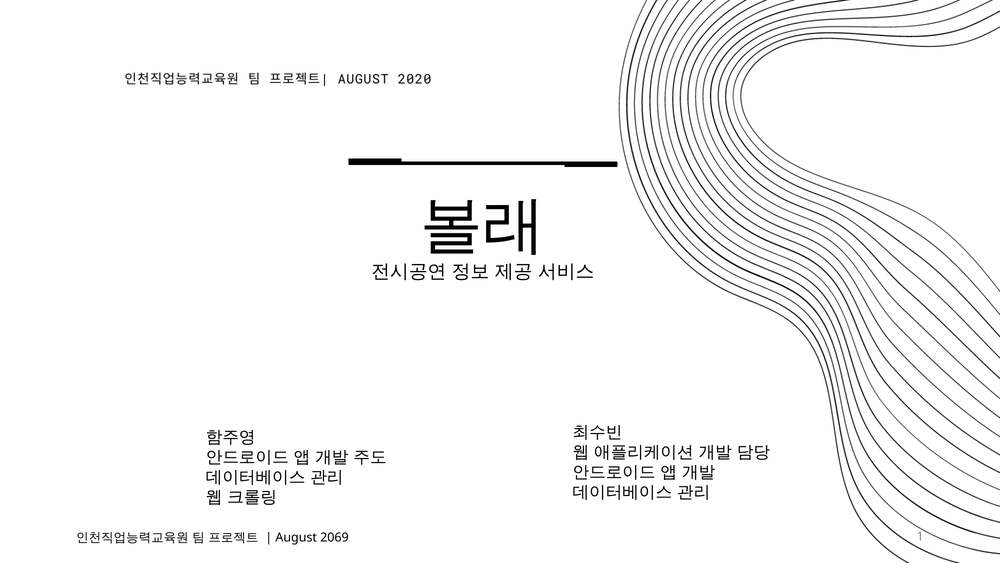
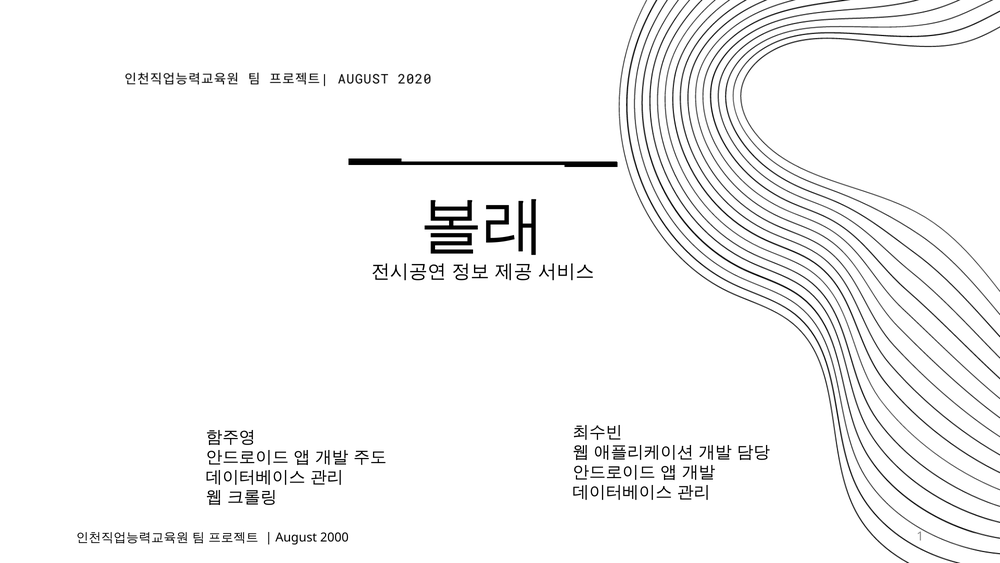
2069: 2069 -> 2000 (335, 537)
